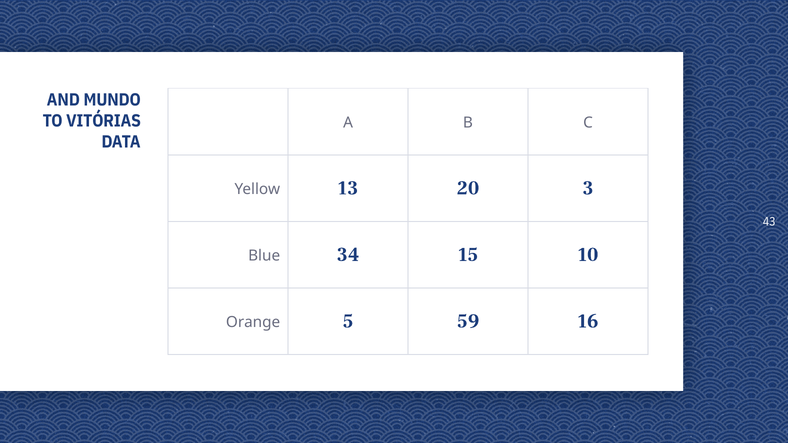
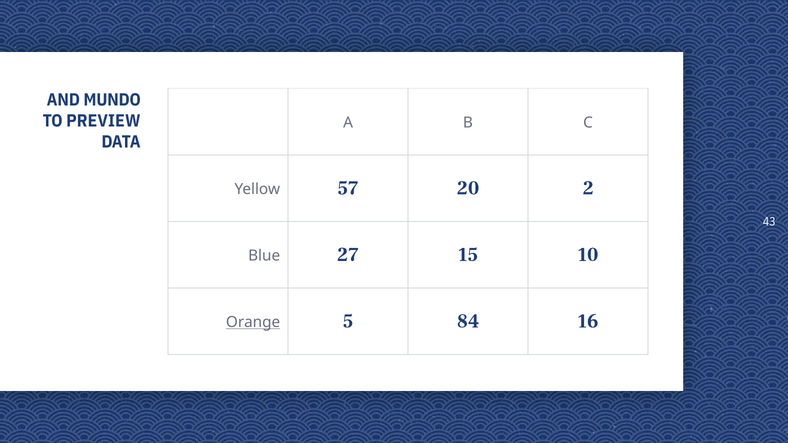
VITÓRIAS: VITÓRIAS -> PREVIEW (103, 121)
13: 13 -> 57 (348, 188)
3: 3 -> 2 (588, 188)
34: 34 -> 27 (348, 255)
Orange underline: none -> present (253, 322)
59: 59 -> 84 (468, 321)
